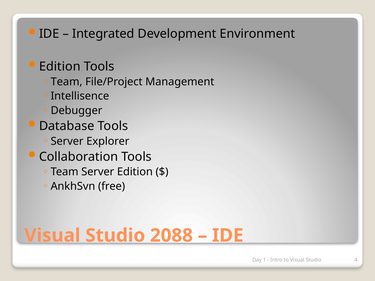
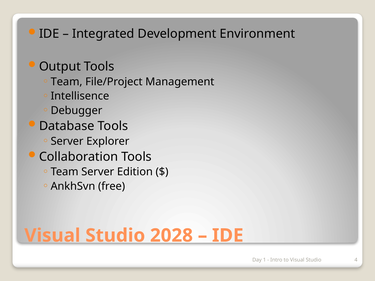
Edition: Edition -> Output (60, 66)
2088: 2088 -> 2028 (171, 236)
